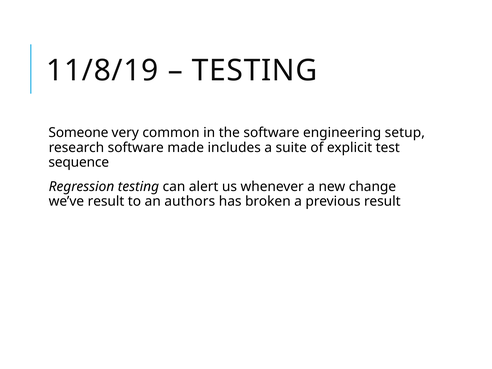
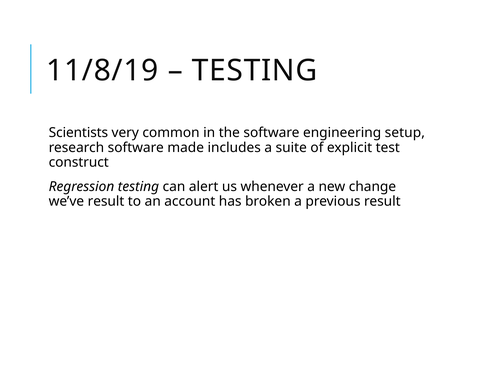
Someone: Someone -> Scientists (78, 133)
sequence: sequence -> construct (79, 162)
authors: authors -> account (190, 201)
